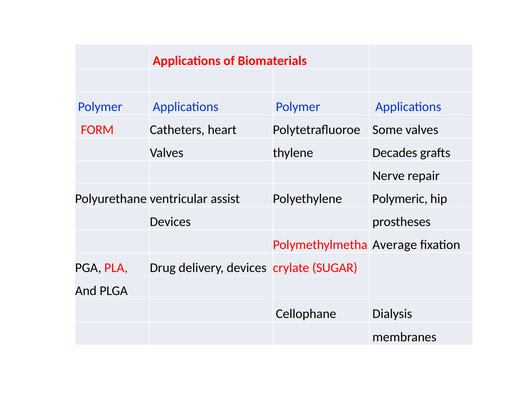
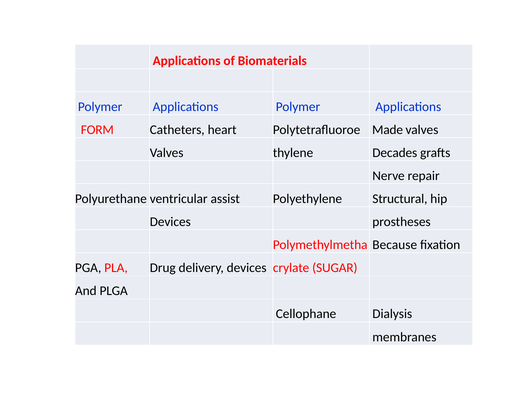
Some: Some -> Made (388, 130)
Polymeric: Polymeric -> Structural (400, 199)
Average: Average -> Because (395, 245)
